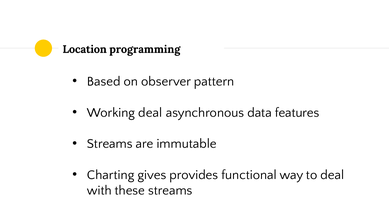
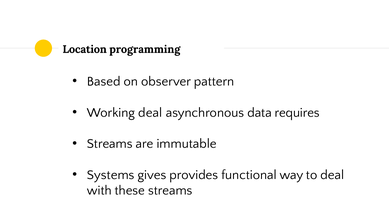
features: features -> requires (297, 112)
Charting: Charting -> Systems (111, 175)
